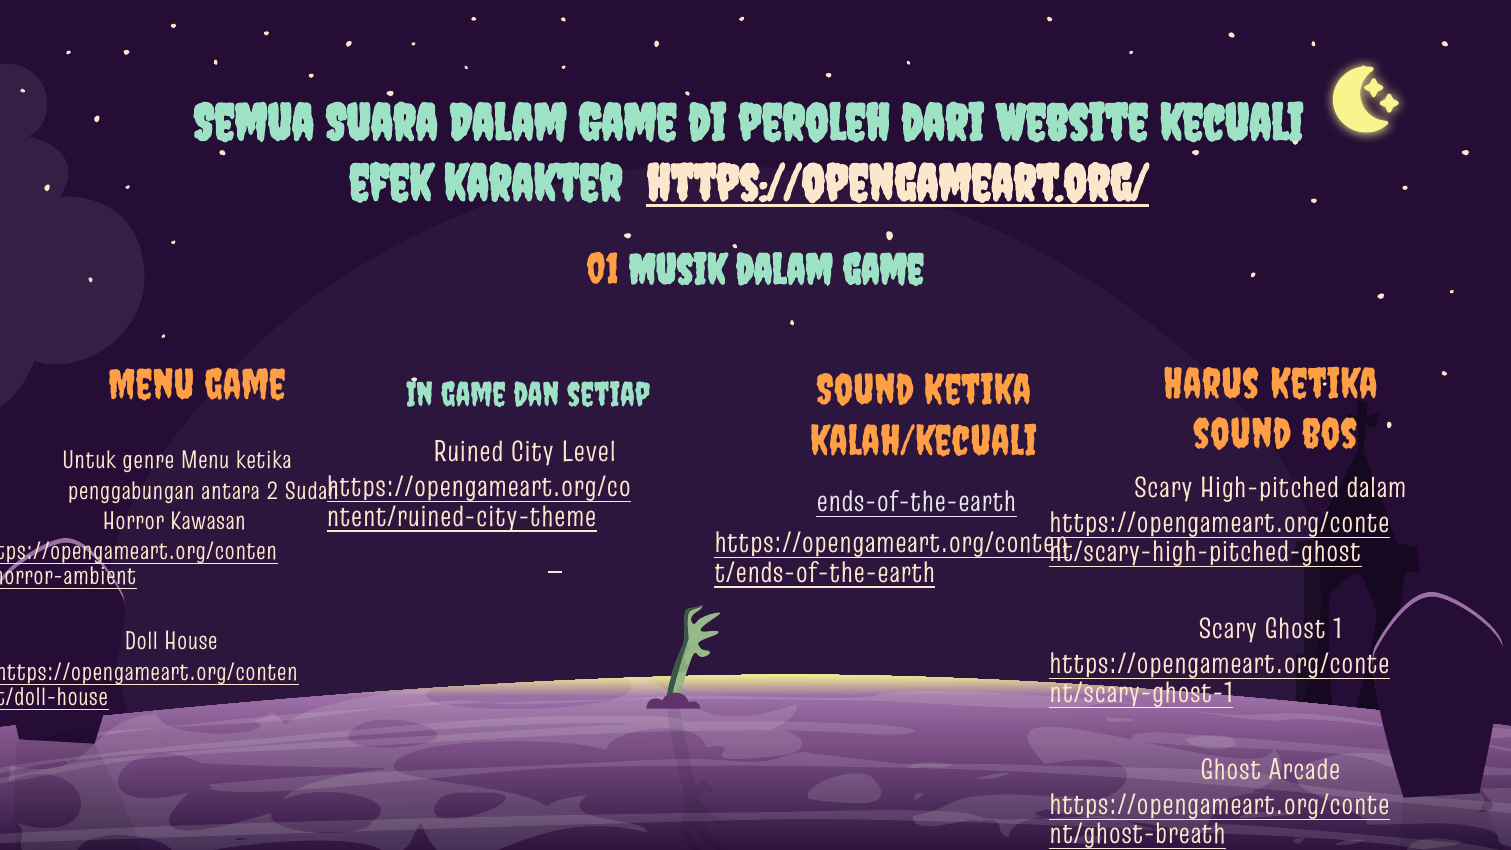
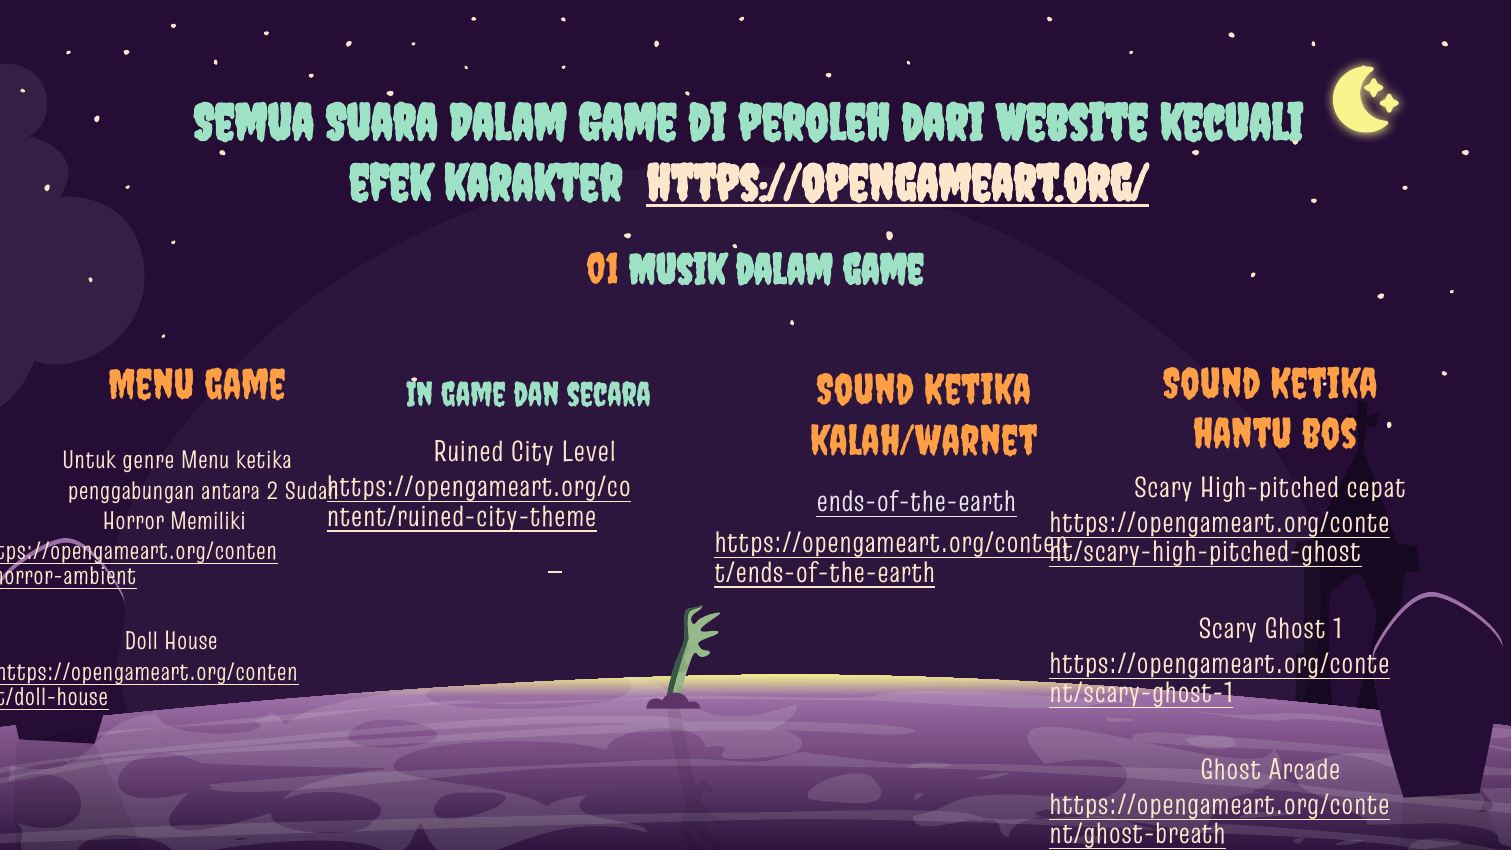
Harus: Harus -> Sound (1212, 384)
setiap: setiap -> secara (609, 395)
sound: sound -> hantu (1242, 435)
kalah/kecuali: kalah/kecuali -> kalah/warnet (924, 441)
High-pitched dalam: dalam -> cepat (1376, 488)
Kawasan: Kawasan -> Memiliki (208, 521)
